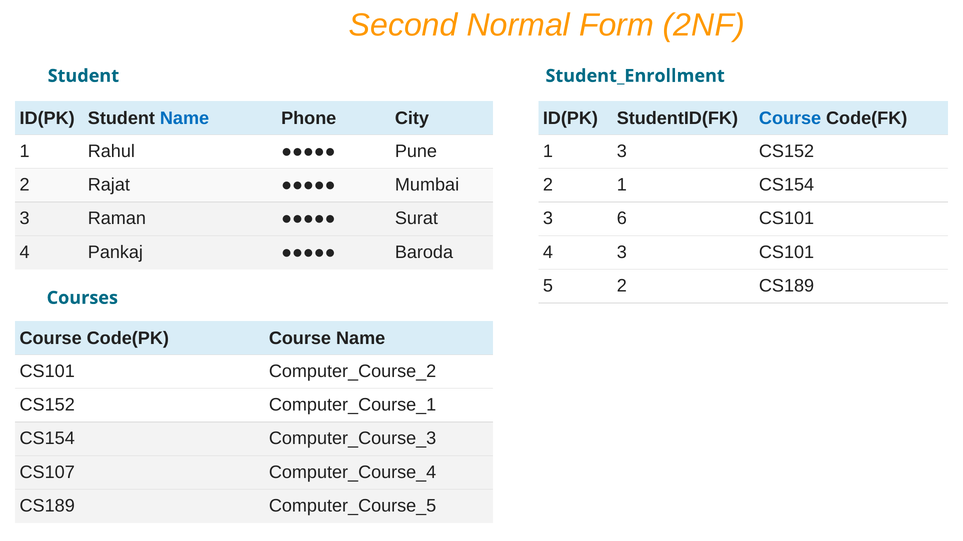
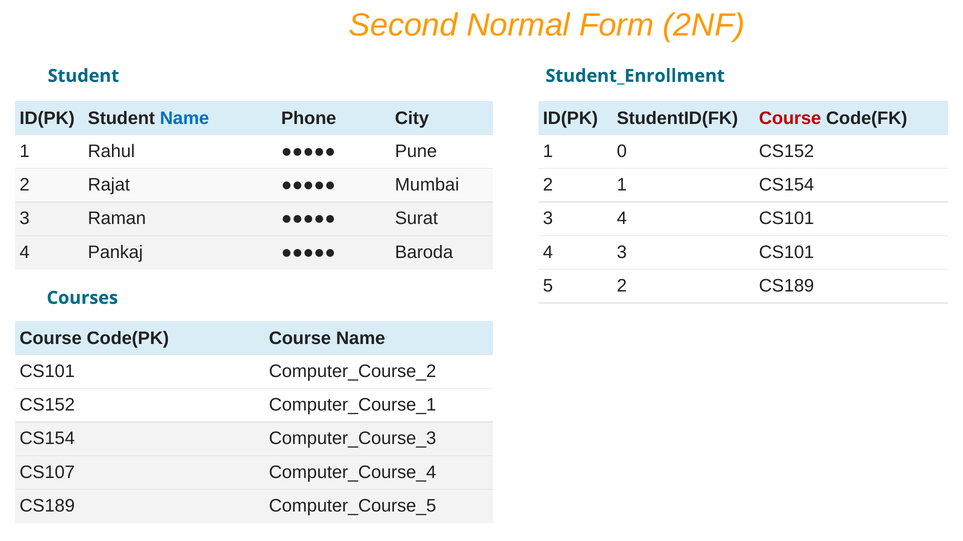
Course colour: blue -> red (790, 118)
1 3: 3 -> 0 (622, 151)
3 6: 6 -> 4 (622, 219)
